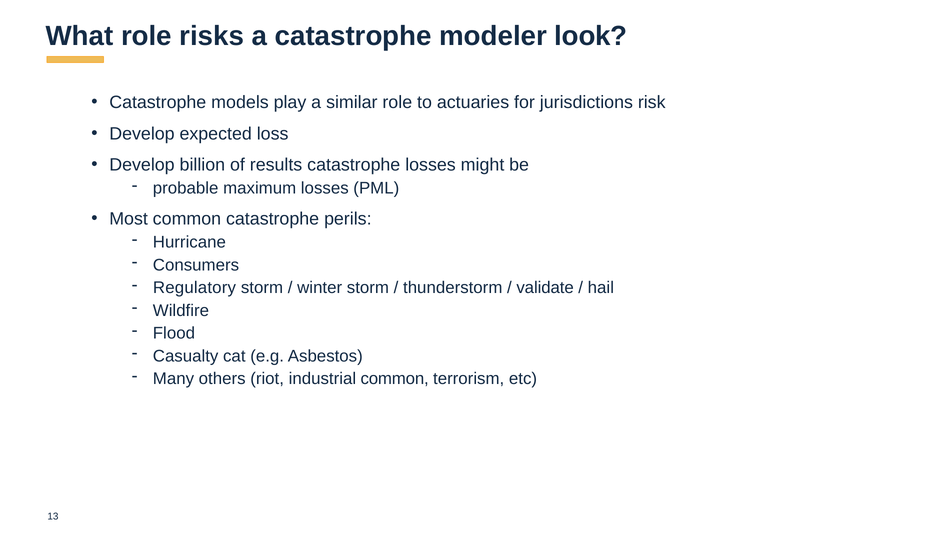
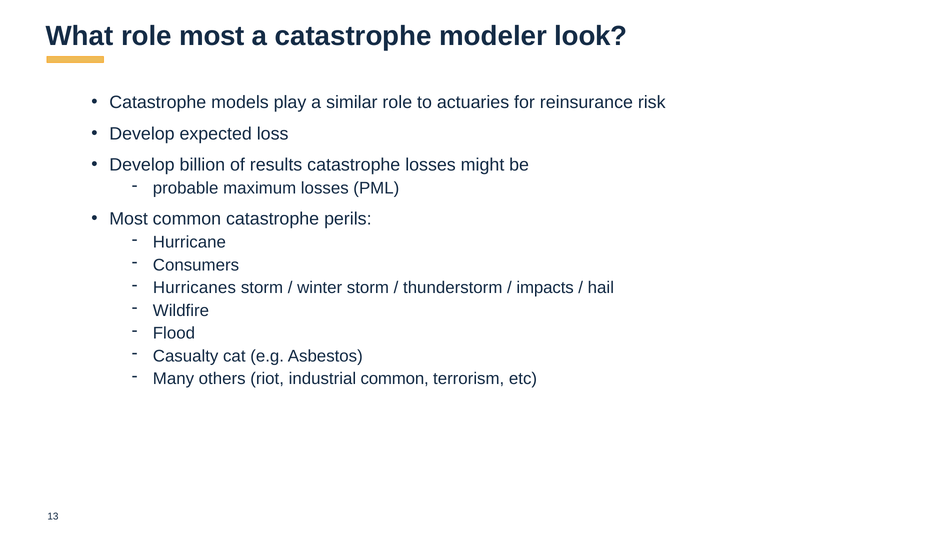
role risks: risks -> most (212, 36)
jurisdictions: jurisdictions -> reinsurance (586, 102)
Regulatory: Regulatory -> Hurricanes (194, 288)
validate: validate -> impacts (545, 288)
